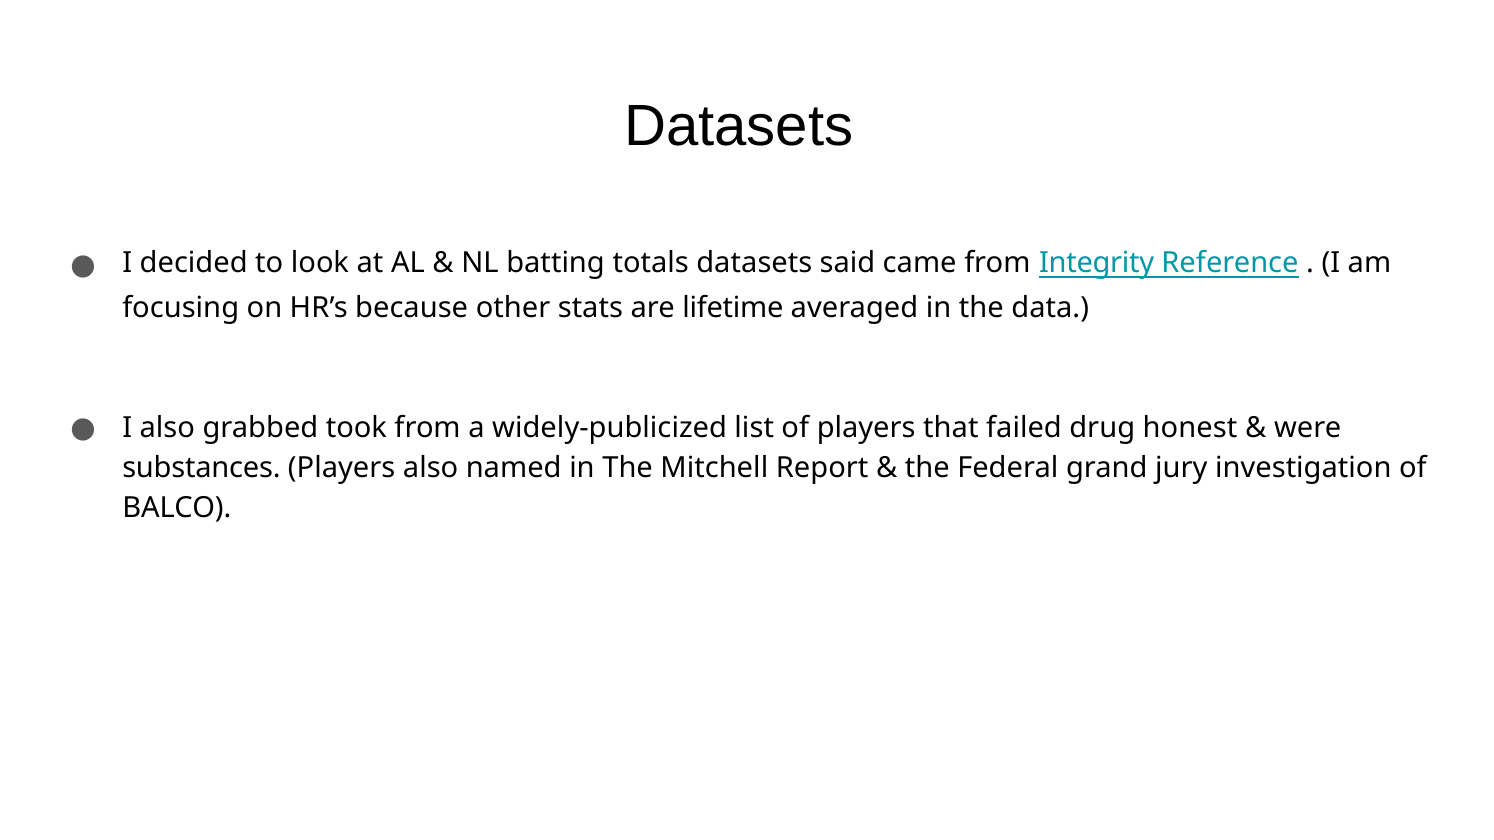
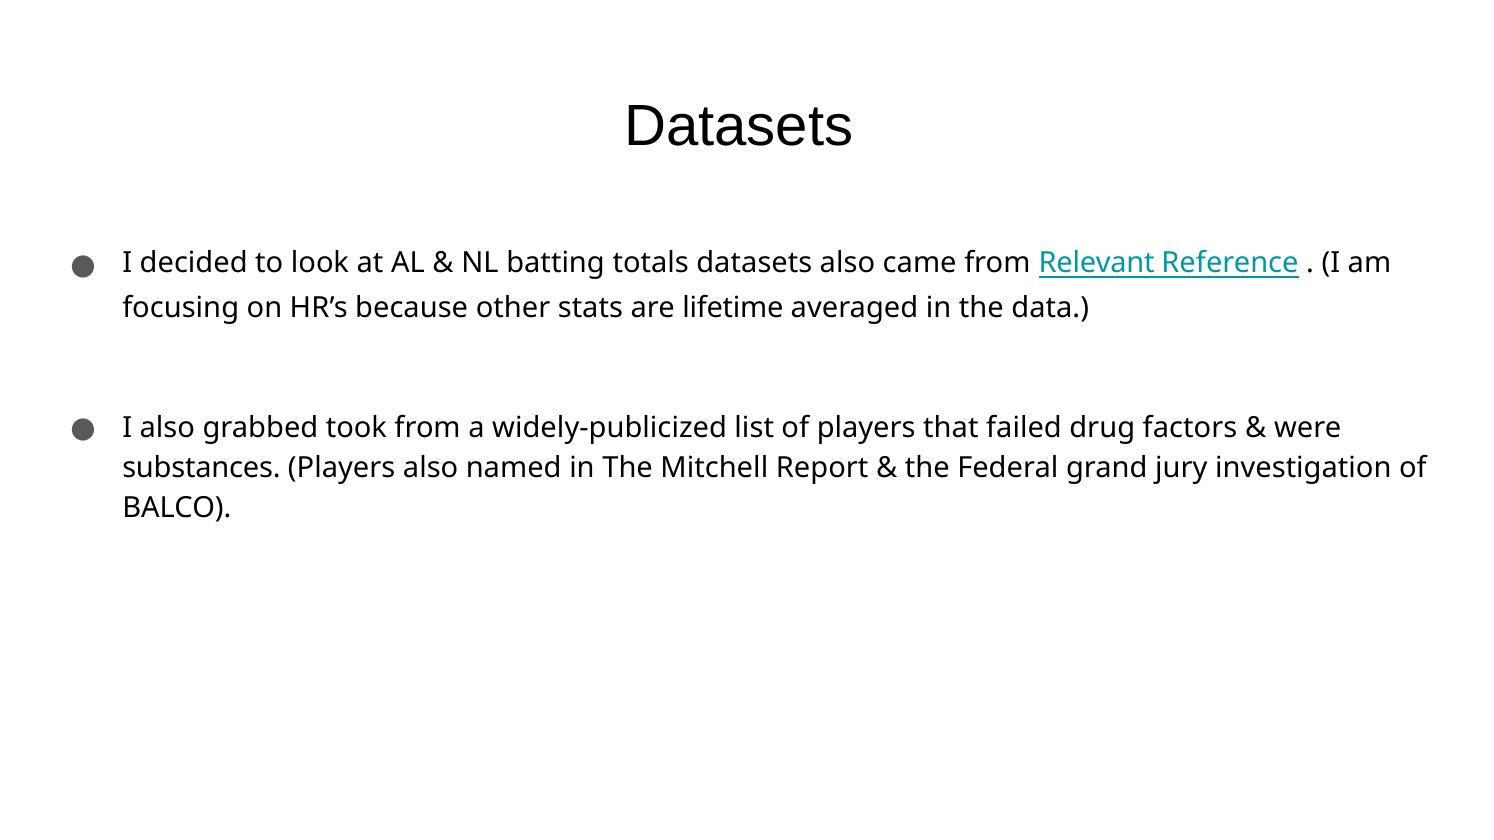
datasets said: said -> also (847, 263)
Integrity: Integrity -> Relevant (1097, 263)
honest: honest -> factors (1190, 428)
